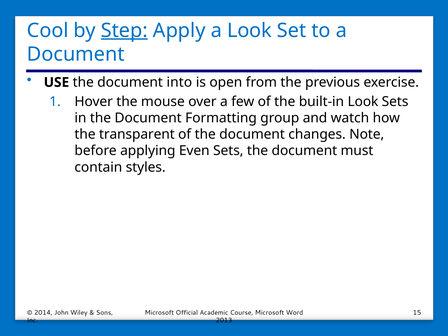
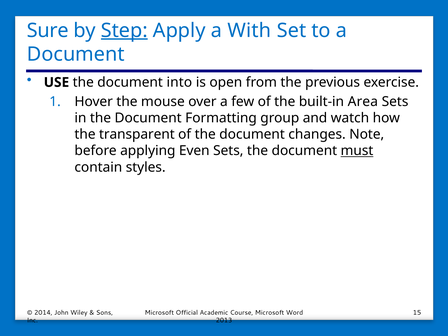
Cool: Cool -> Sure (48, 30)
a Look: Look -> With (249, 30)
built-in Look: Look -> Area (363, 102)
must underline: none -> present (357, 151)
